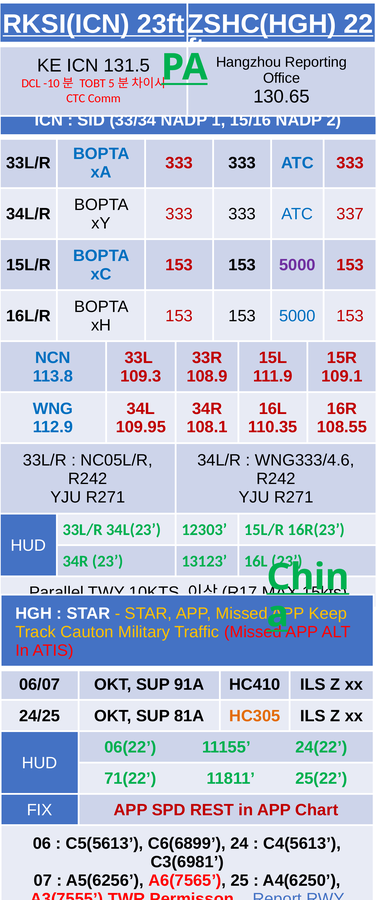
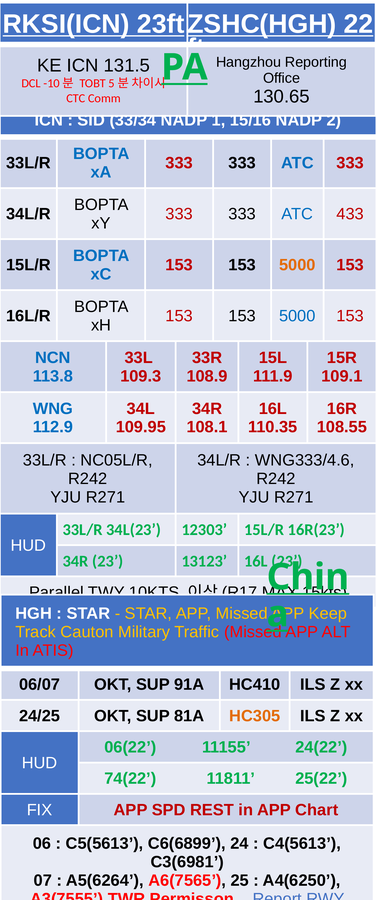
337: 337 -> 433 (350, 214)
5000 colour: purple -> orange (297, 265)
71(22: 71(22 -> 74(22 (130, 778)
A5(6256: A5(6256 -> A5(6264 (105, 880)
